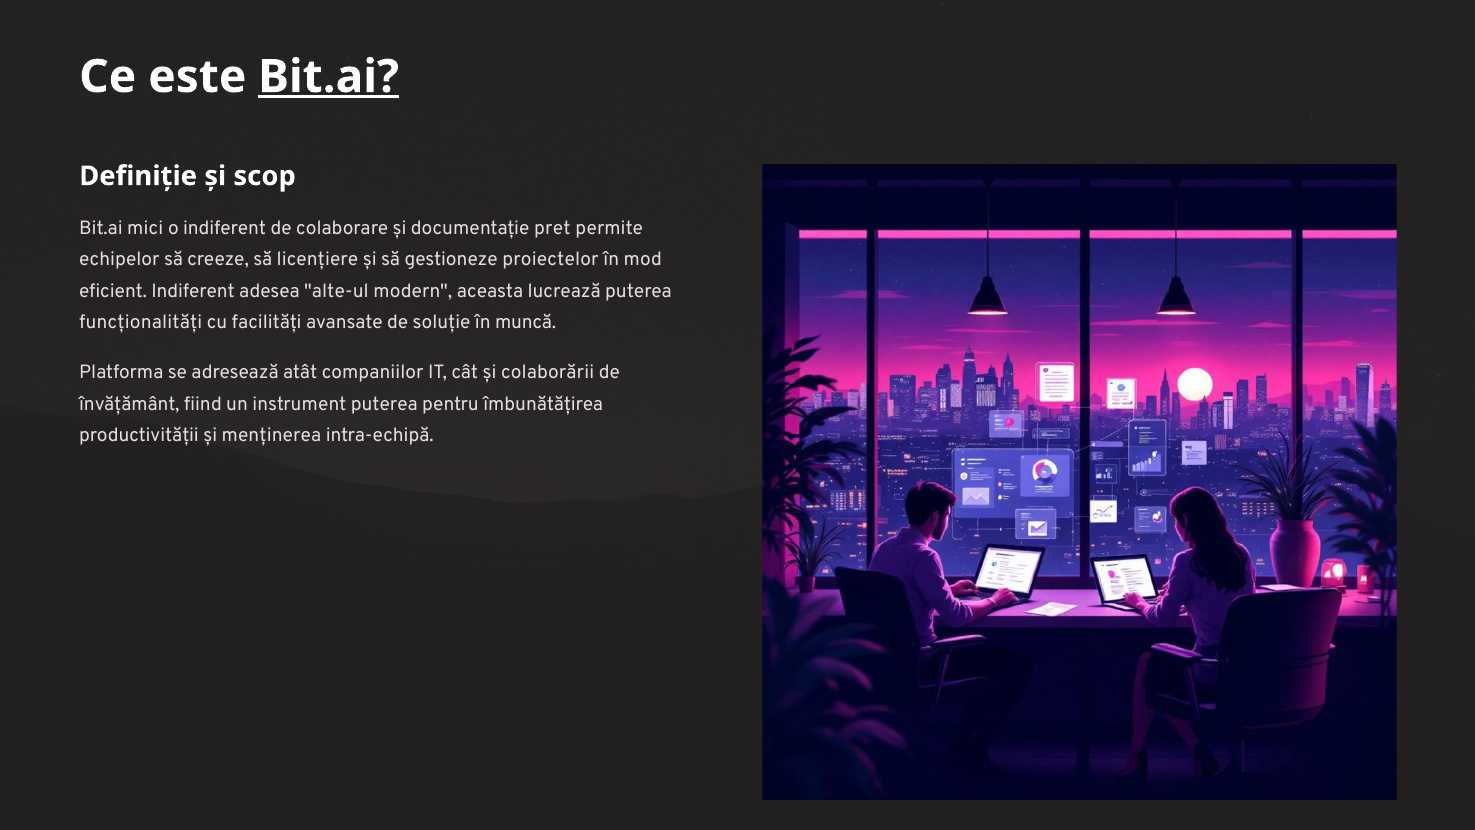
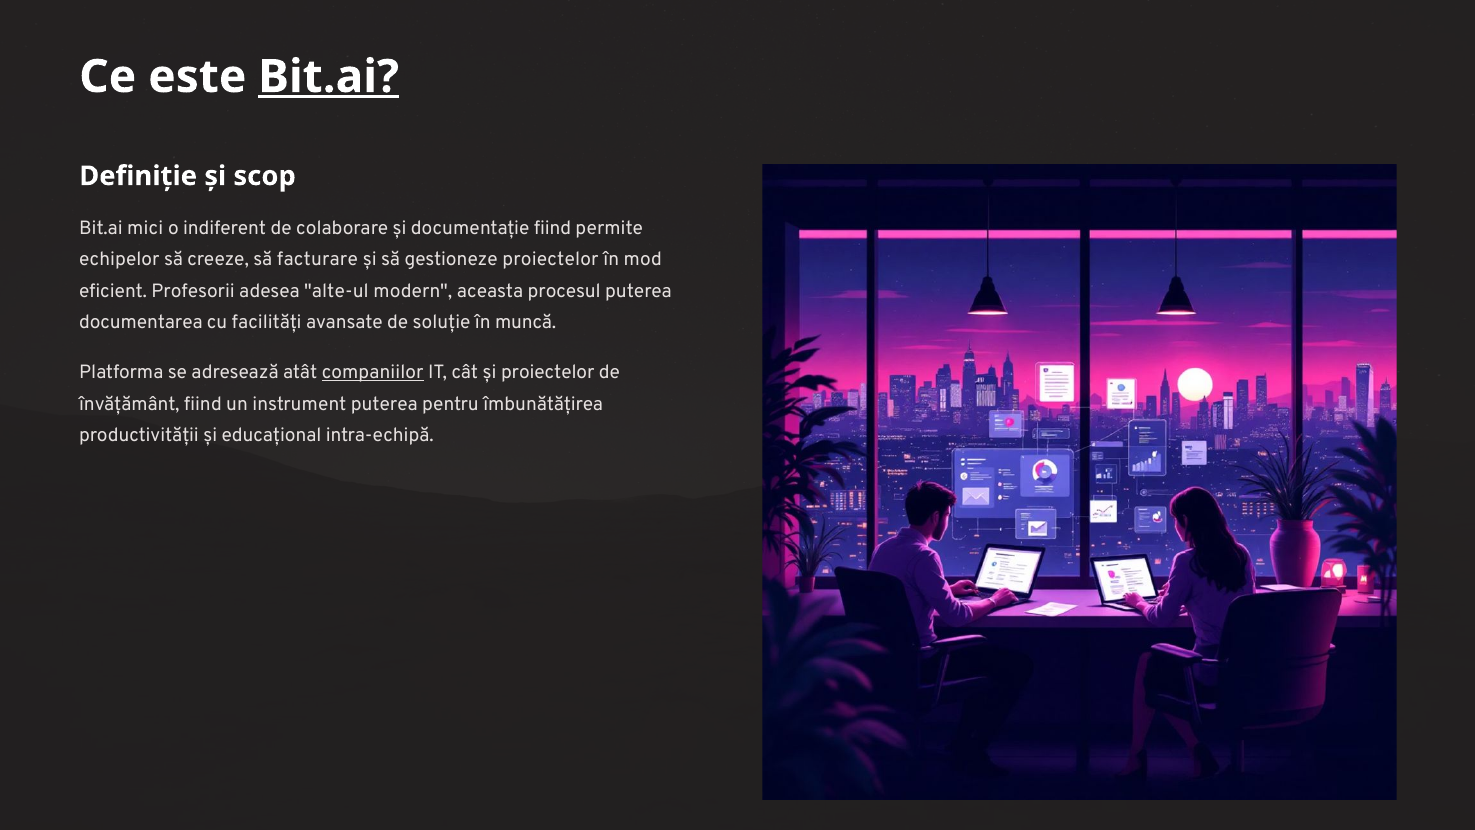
documentație pret: pret -> fiind (552, 228)
licențiere: licențiere -> facturare (317, 259)
eficient Indiferent: Indiferent -> Profesorii (193, 291)
lucrează: lucrează -> procesul (564, 291)
funcționalități: funcționalități -> documentarea (141, 322)
companiilor underline: none -> present (373, 373)
și colaborării: colaborării -> proiectelor (548, 373)
menținerea: menținerea -> educațional (272, 435)
